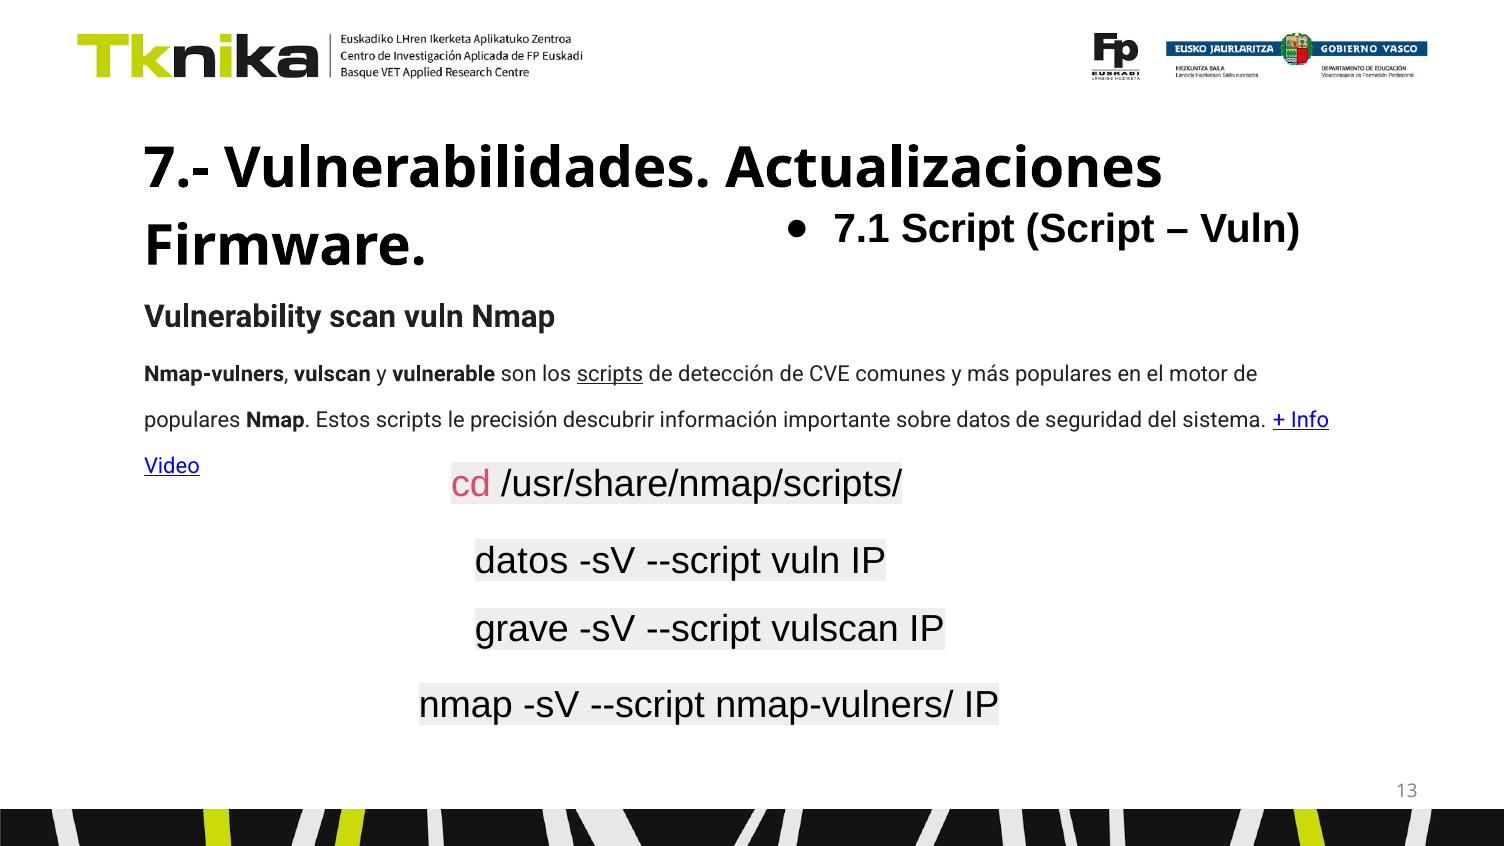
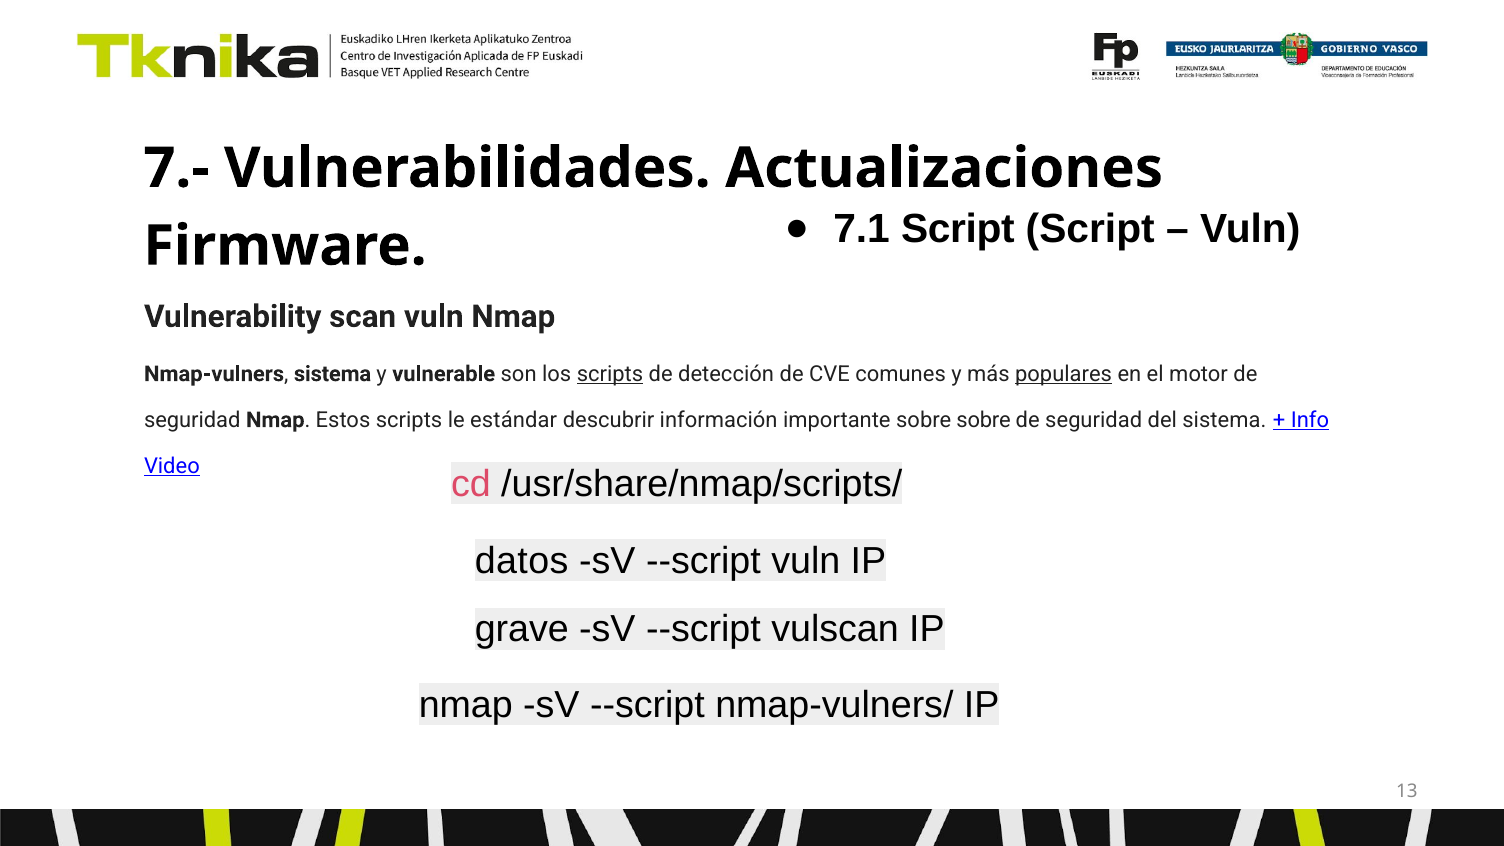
Nmap-vulners vulscan: vulscan -> sistema (333, 374)
populares underline: none -> present (1064, 374)
populares: populares -> seguridad (192, 420)
precisión: precisión -> estándar (514, 420)
sobre datos: datos -> sobre (984, 420)
